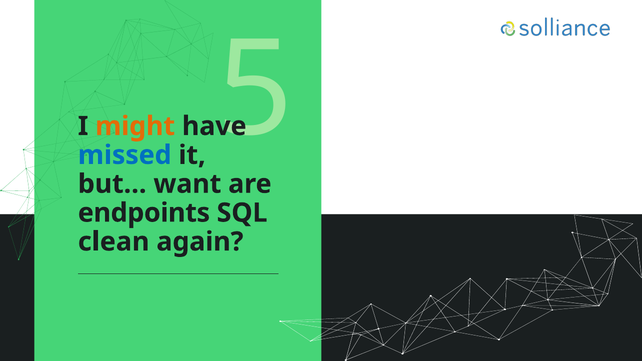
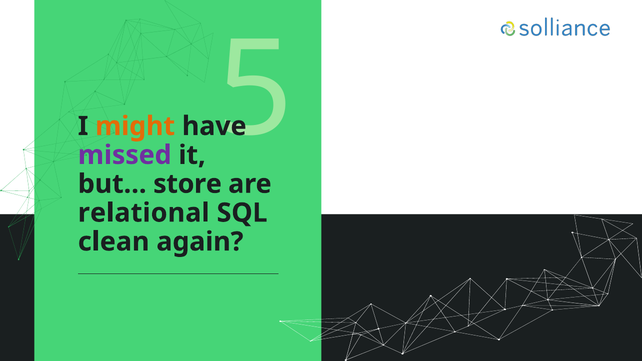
missed colour: blue -> purple (125, 155)
want: want -> store (188, 184)
endpoints: endpoints -> relational (144, 213)
